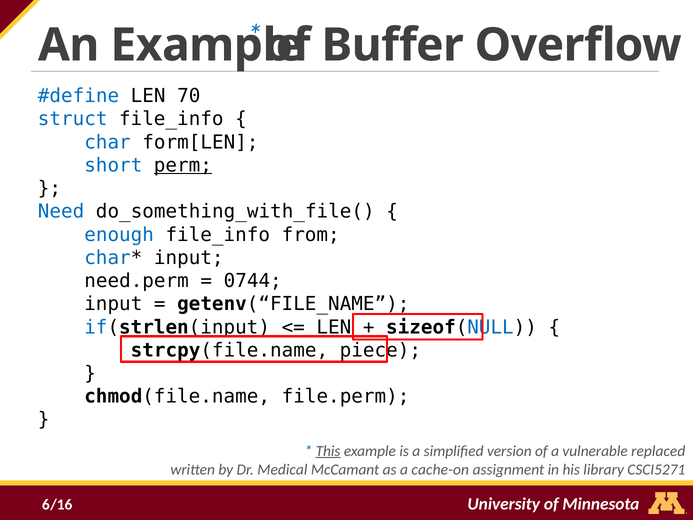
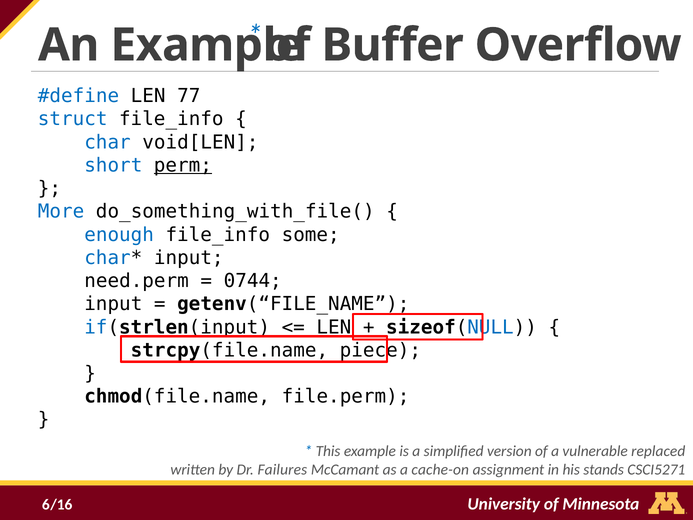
70: 70 -> 77 (189, 96)
form[LEN: form[LEN -> void[LEN (200, 142)
Need: Need -> More (61, 211)
from: from -> some (311, 235)
This underline: present -> none (328, 451)
Medical: Medical -> Failures (282, 469)
library: library -> stands (604, 469)
